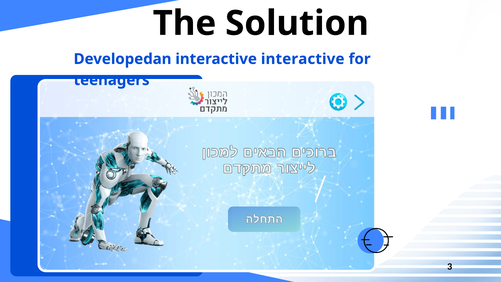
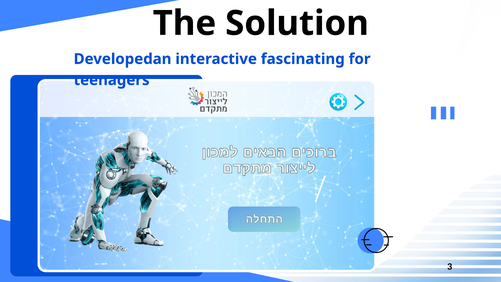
interactive interactive: interactive -> fascinating (303, 59)
